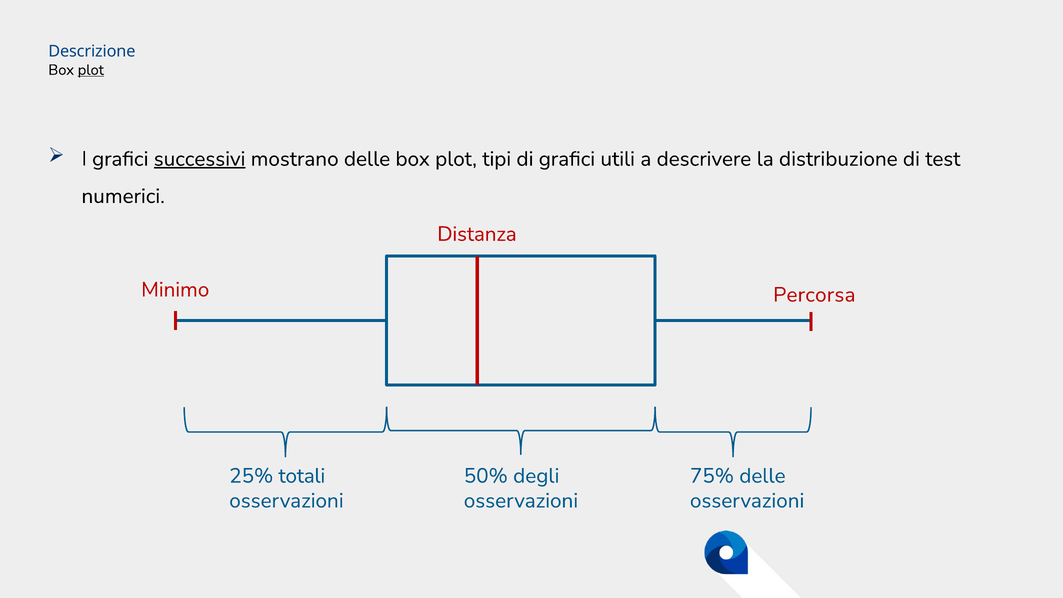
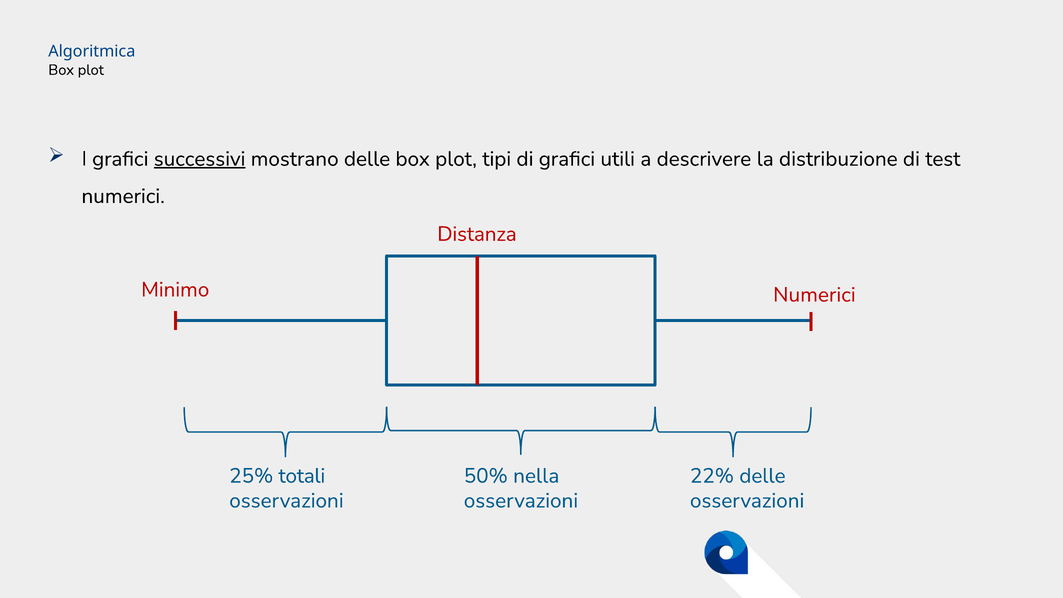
Descrizione: Descrizione -> Algoritmica (92, 51)
plot underline: present -> none (91, 70)
Minimo Percorsa: Percorsa -> Numerici (814, 295)
degli: degli -> nella (536, 476)
75%: 75% -> 22% (712, 476)
